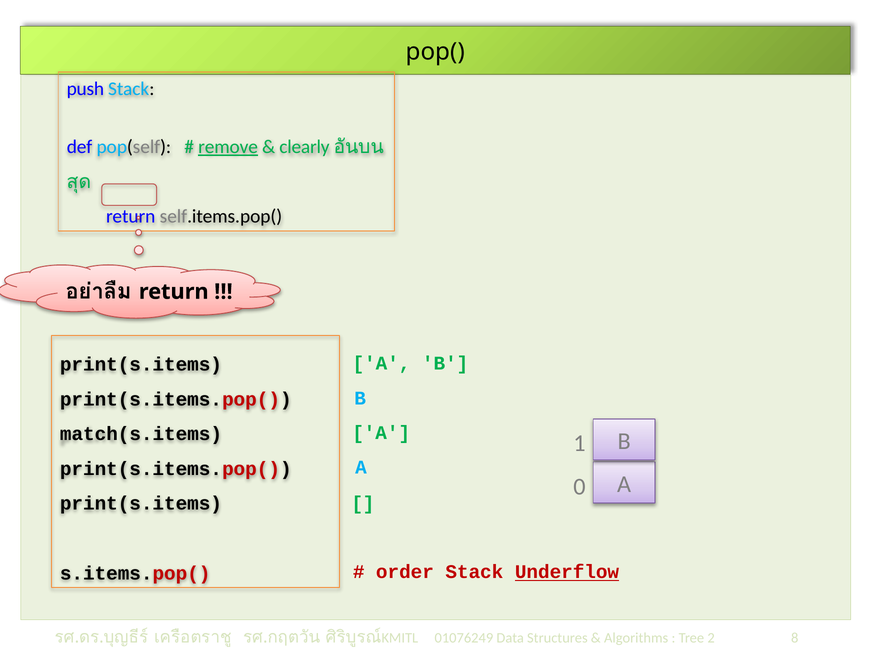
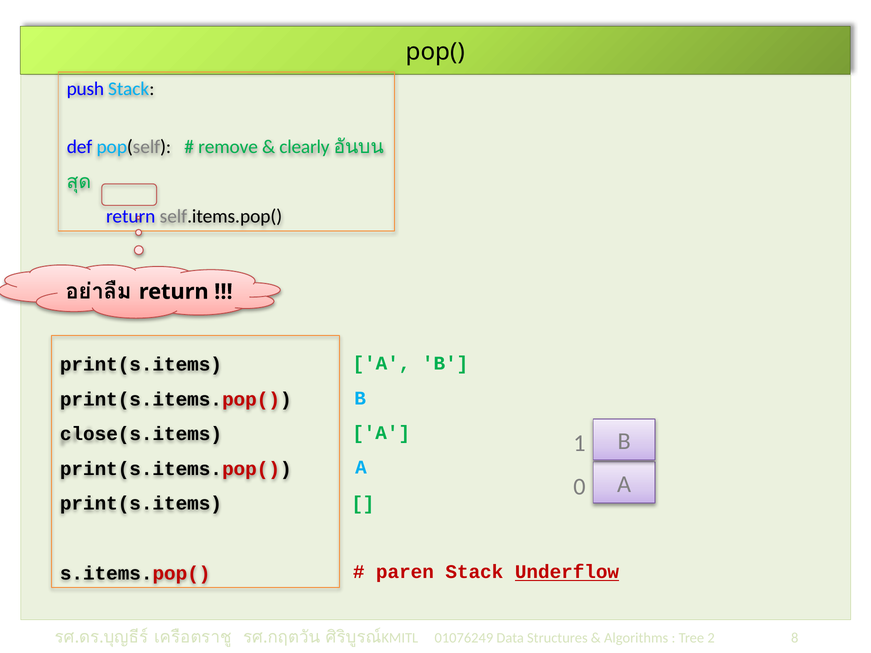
remove underline: present -> none (228, 147)
match(s.items: match(s.items -> close(s.items (141, 434)
order: order -> paren (405, 572)
